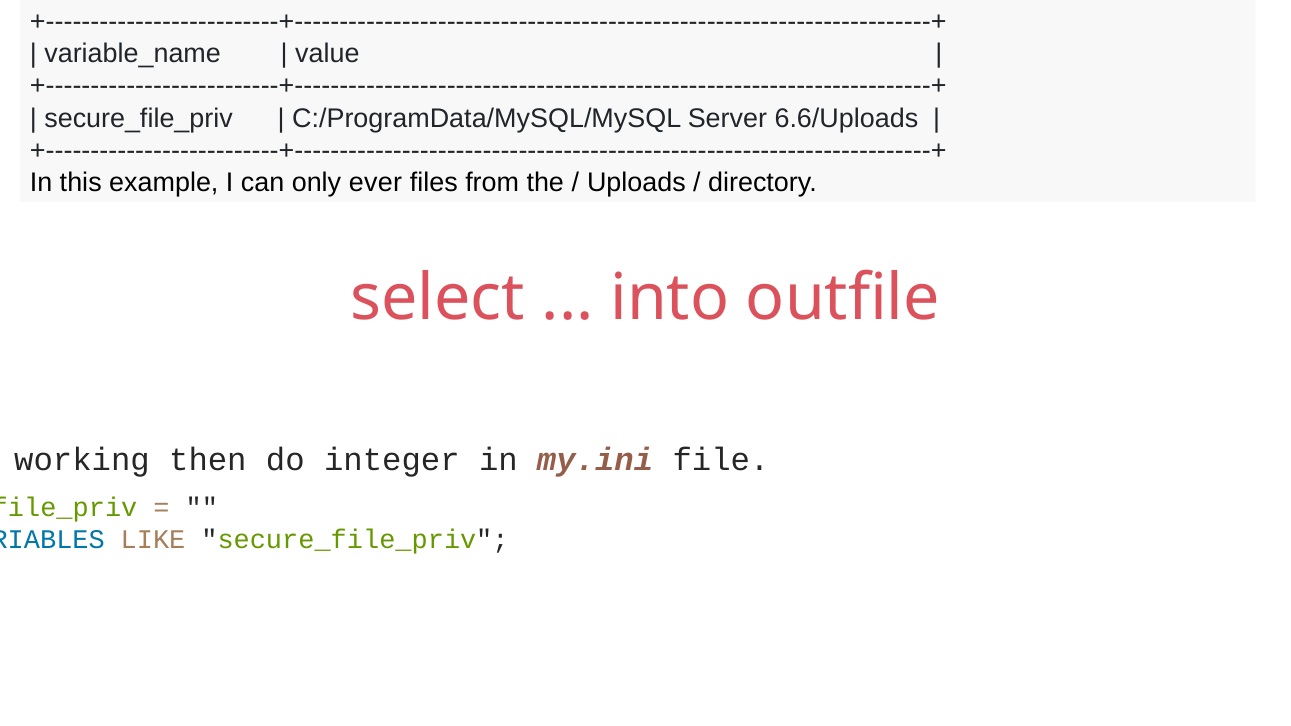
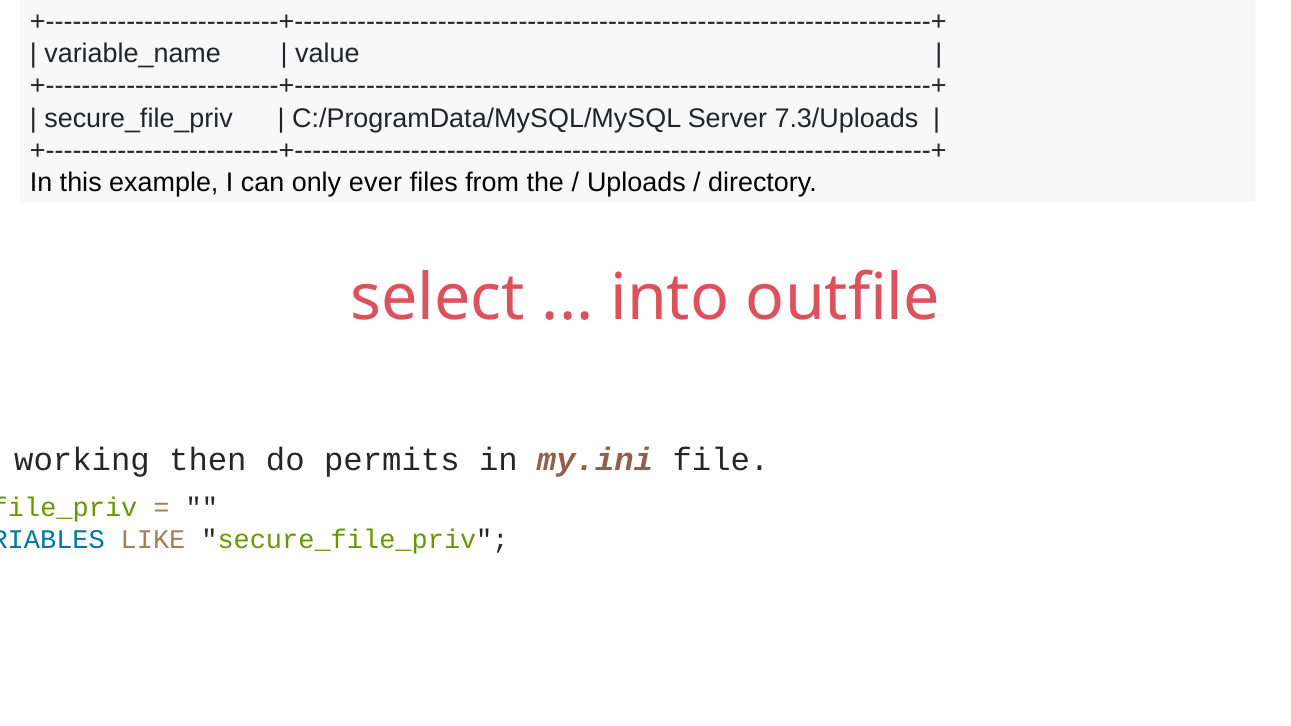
6.6/Uploads: 6.6/Uploads -> 7.3/Uploads (846, 118)
integer: integer -> permits (392, 460)
